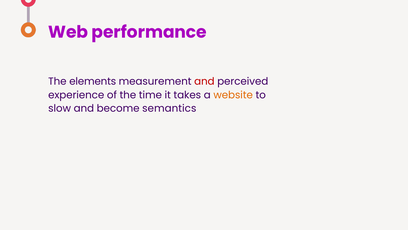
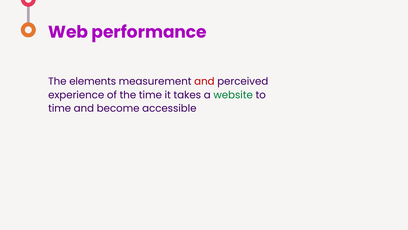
website colour: orange -> green (233, 95)
slow: slow -> time (60, 108)
semantics: semantics -> accessible (169, 108)
